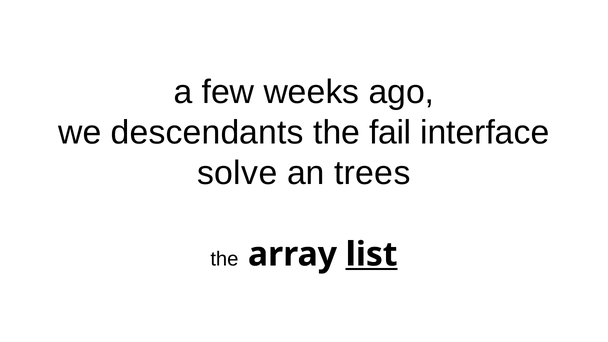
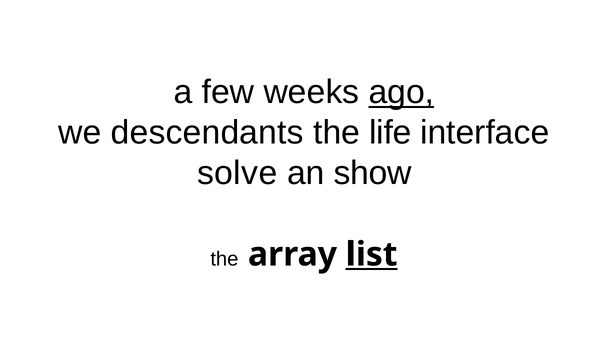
ago underline: none -> present (401, 92)
fail: fail -> life (390, 133)
trees: trees -> show (373, 173)
